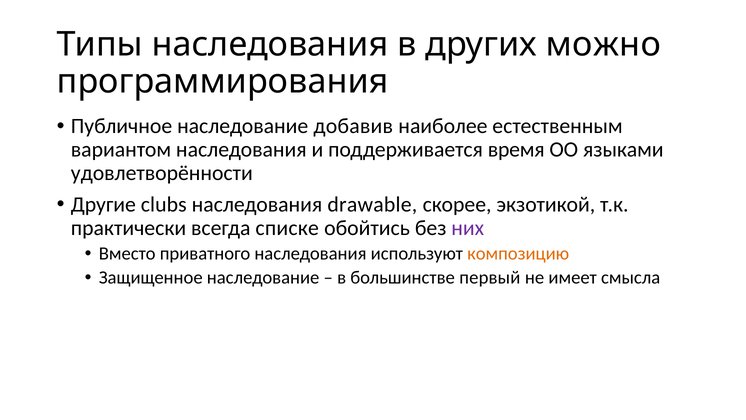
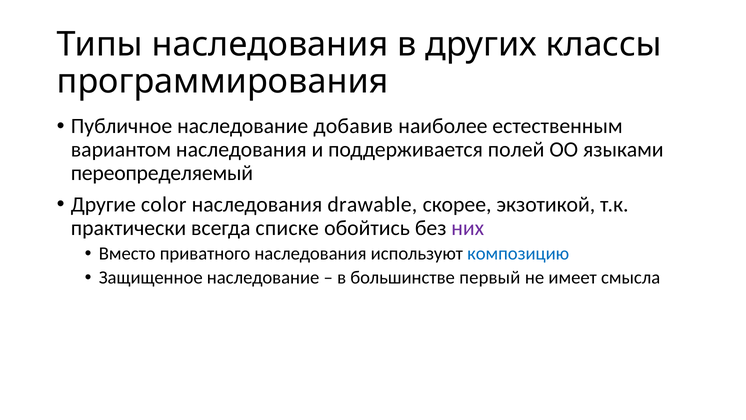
можно: можно -> классы (604, 44)
время: время -> полей (516, 150)
удовлетворённости: удовлетворённости -> переопределяемый (162, 173)
clubs: clubs -> color (164, 204)
композицию colour: orange -> blue (518, 253)
